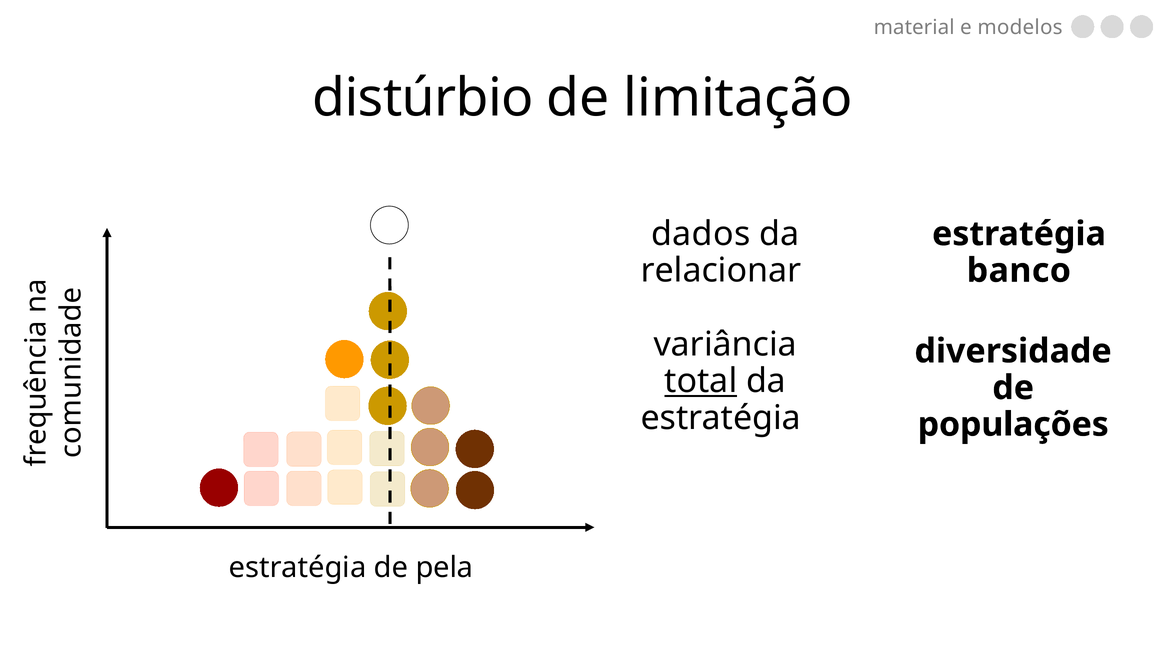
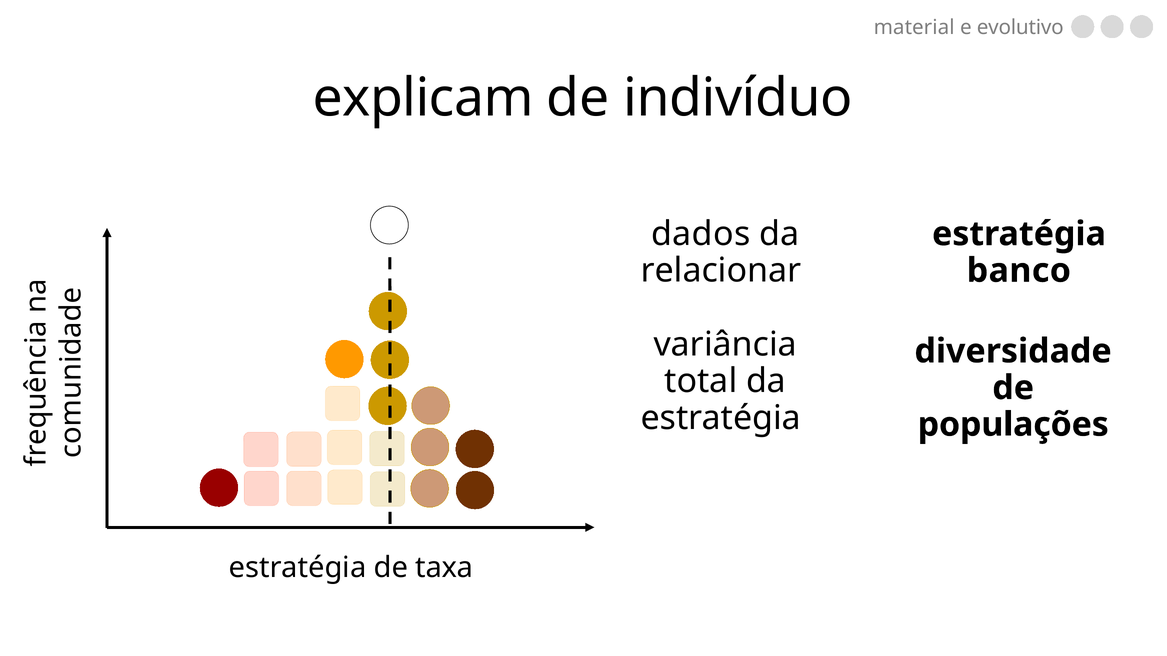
modelos: modelos -> evolutivo (1020, 27)
distúrbio: distúrbio -> explicam (423, 98)
limitação: limitação -> indivíduo (738, 98)
total underline: present -> none (701, 381)
pela: pela -> taxa (444, 568)
